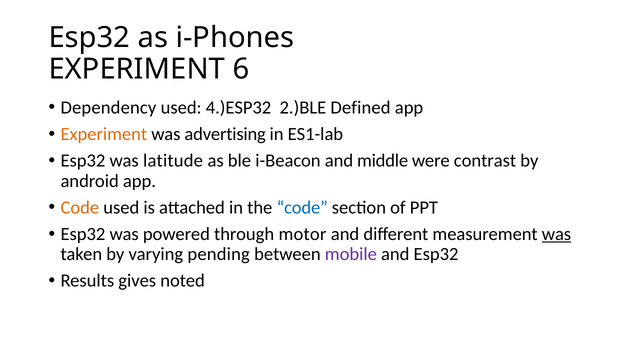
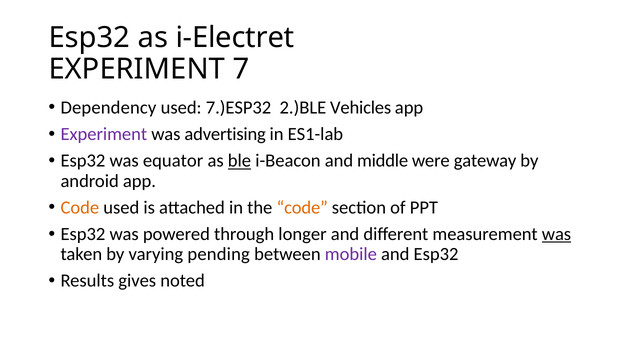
i-Phones: i-Phones -> i-Electret (235, 38)
6: 6 -> 7 (241, 69)
4.)ESP32: 4.)ESP32 -> 7.)ESP32 (239, 108)
Defined: Defined -> Vehicles (361, 108)
Experiment colour: orange -> purple (104, 134)
latitude: latitude -> equator (173, 161)
ble underline: none -> present (239, 161)
contrast: contrast -> gateway (485, 161)
code colour: blue -> orange (302, 208)
motor: motor -> longer (303, 234)
